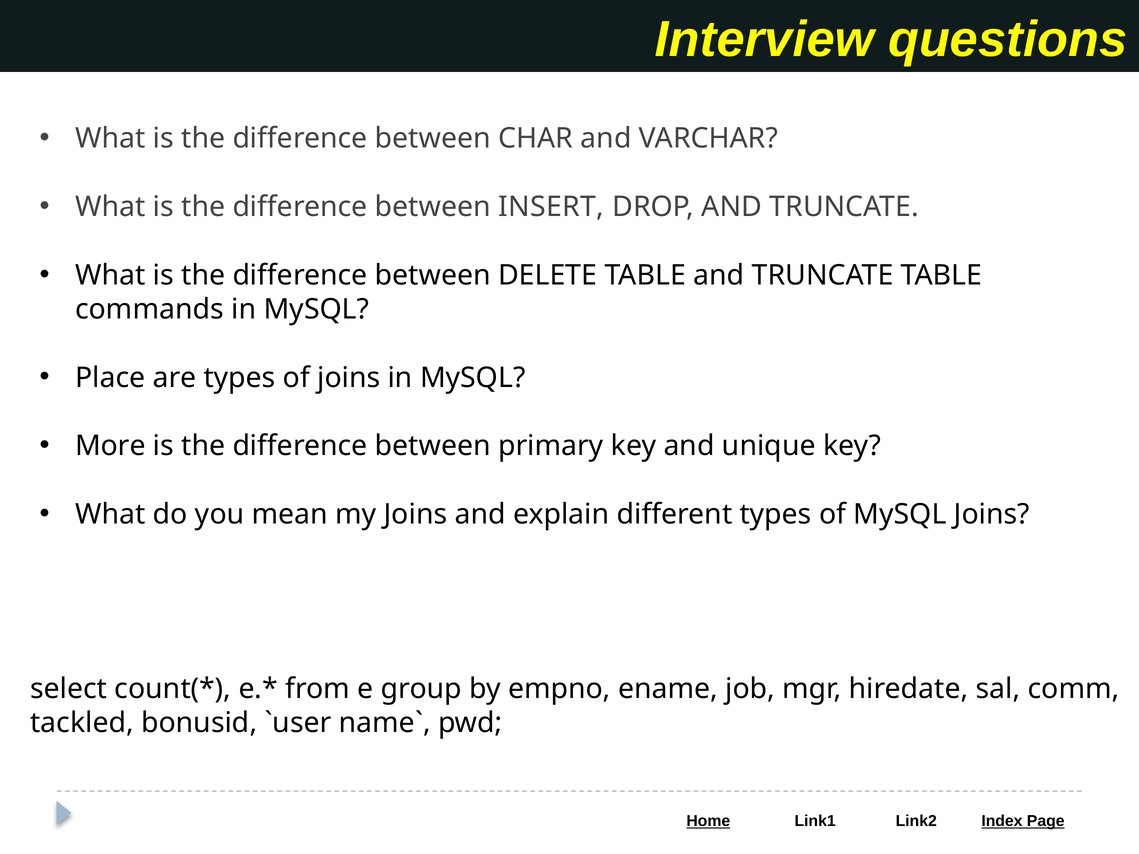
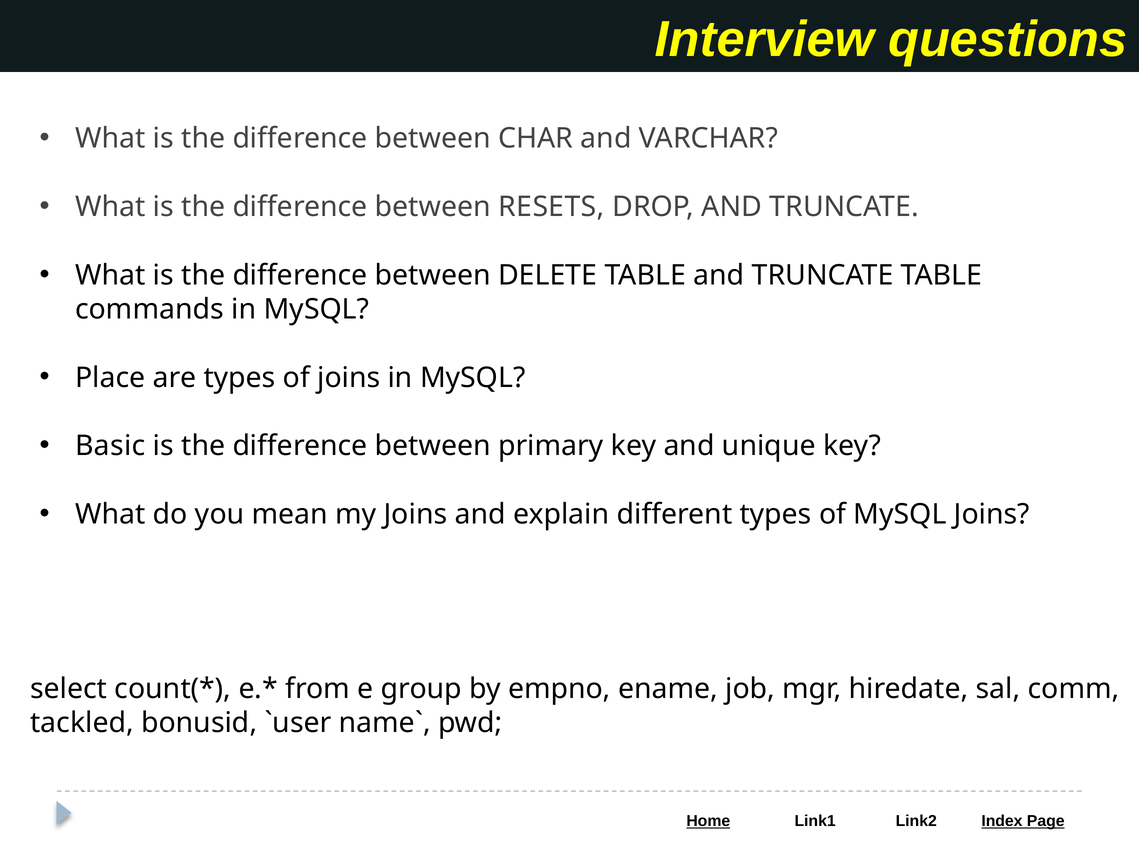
INSERT: INSERT -> RESETS (551, 207)
More: More -> Basic (110, 446)
